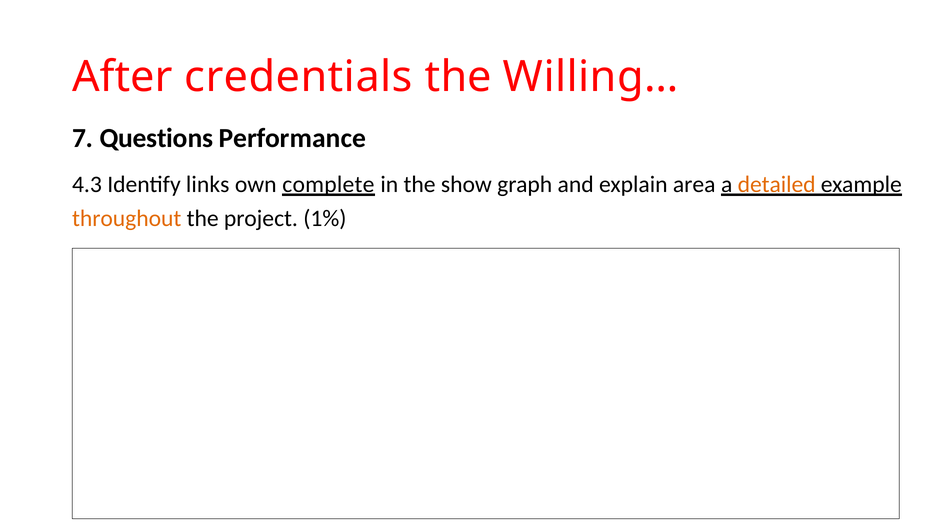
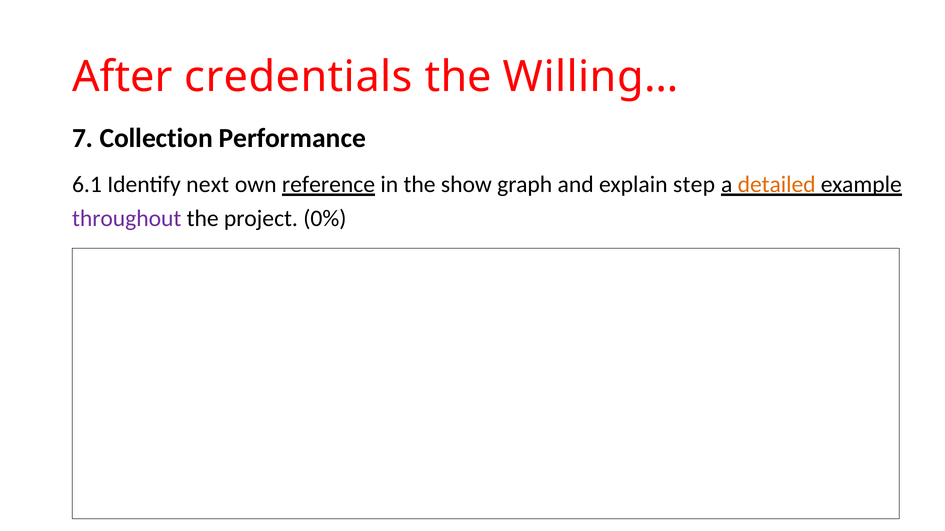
Questions: Questions -> Collection (156, 139)
4.3: 4.3 -> 6.1 (87, 185)
links: links -> next (208, 185)
complete: complete -> reference (329, 185)
area: area -> step (694, 185)
throughout colour: orange -> purple (127, 219)
1%: 1% -> 0% (325, 219)
